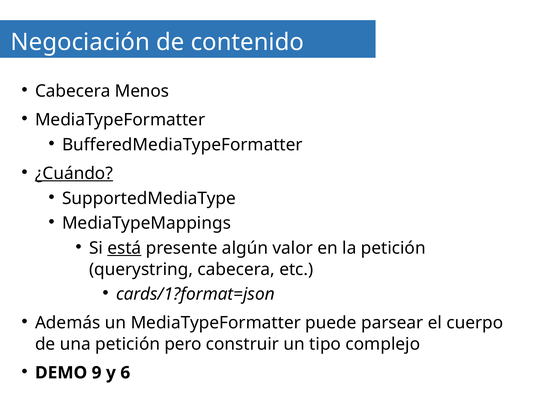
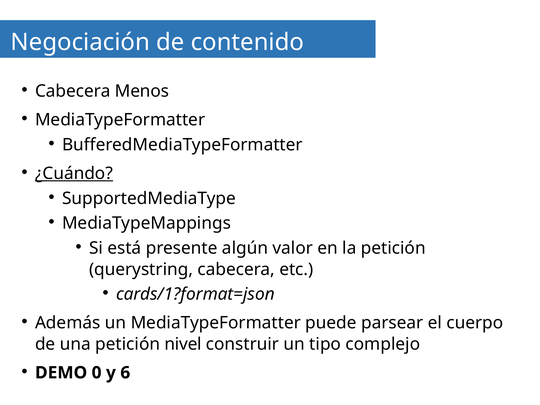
está underline: present -> none (124, 248)
pero: pero -> nivel (183, 344)
9: 9 -> 0 (97, 373)
